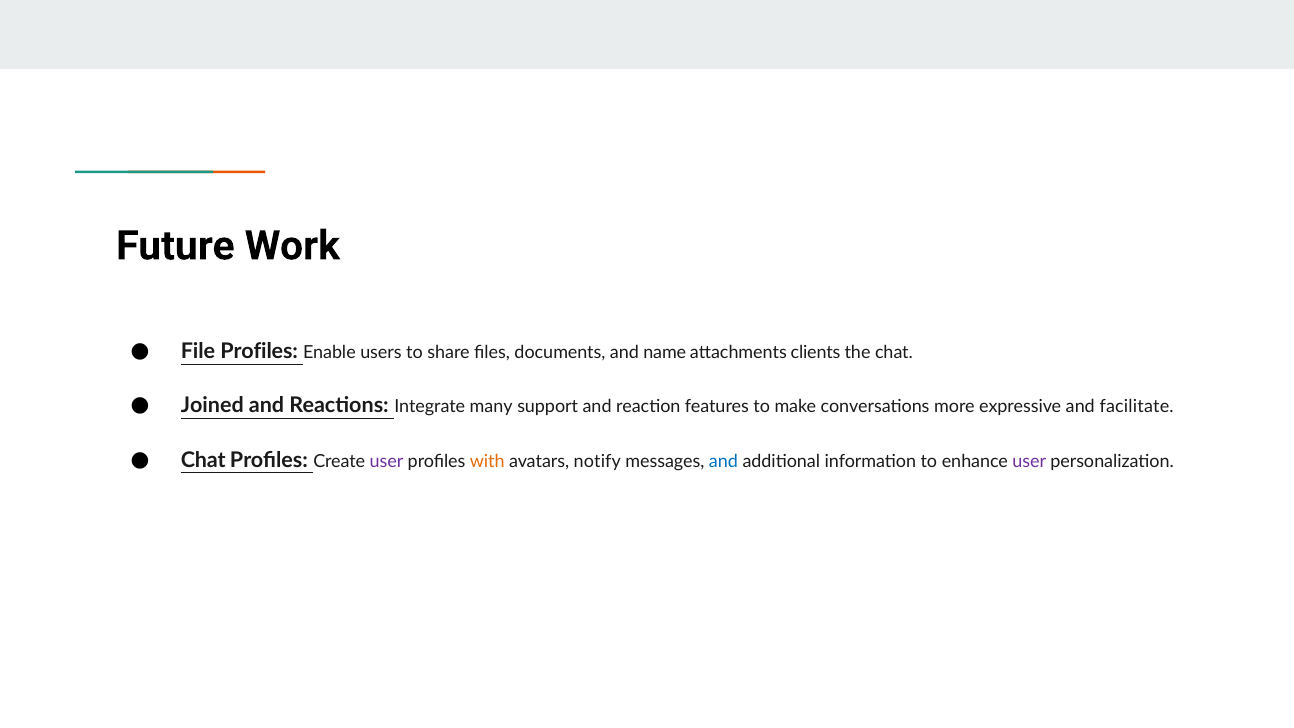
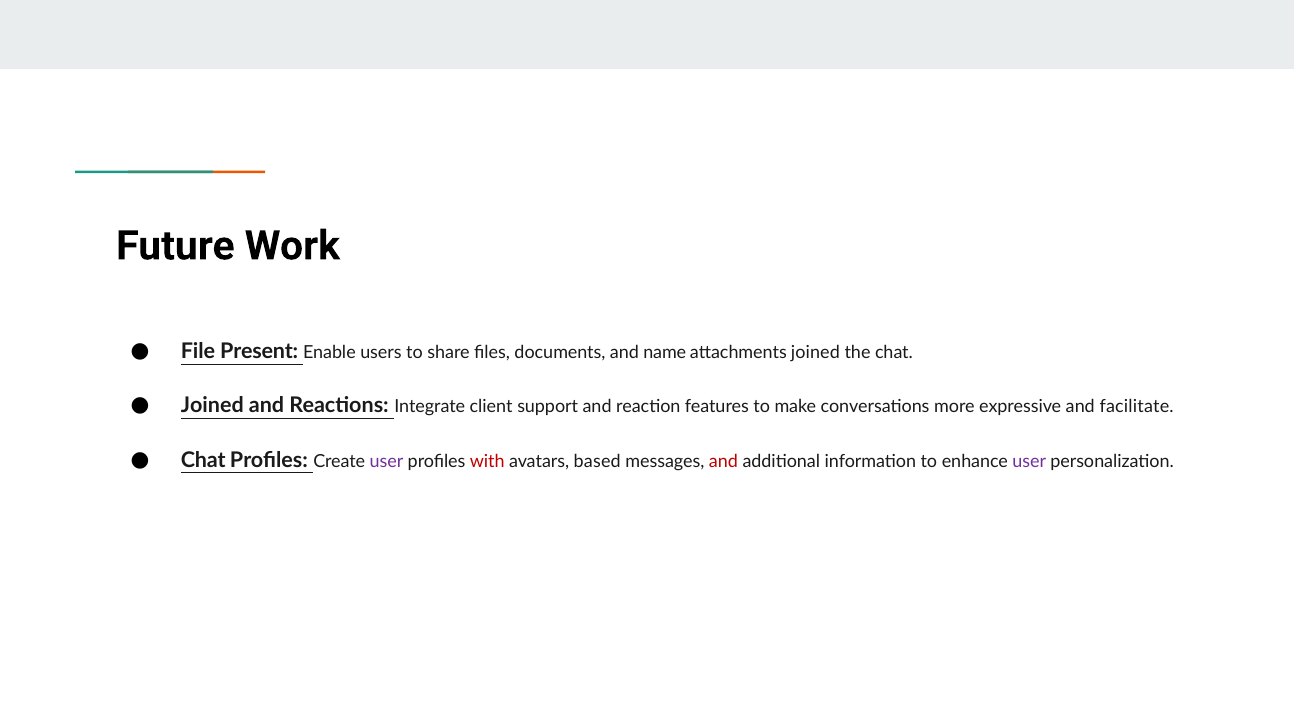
File Profiles: Profiles -> Present (259, 351)
attachments clients: clients -> joined (815, 353)
many: many -> client (491, 407)
with colour: orange -> red (487, 461)
notify: notify -> based (597, 461)
and colour: blue -> red (723, 461)
